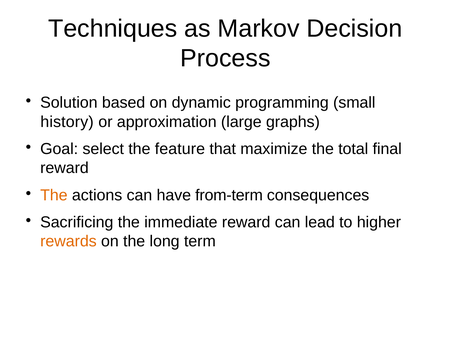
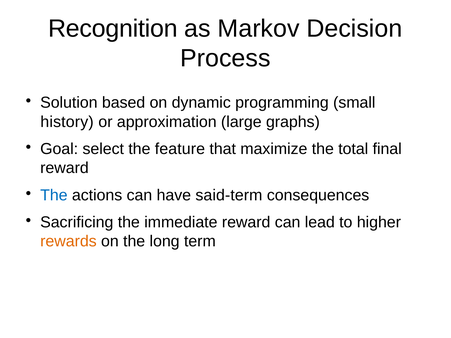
Techniques: Techniques -> Recognition (113, 28)
The colour: orange -> blue (54, 195)
from-term: from-term -> said-term (229, 195)
